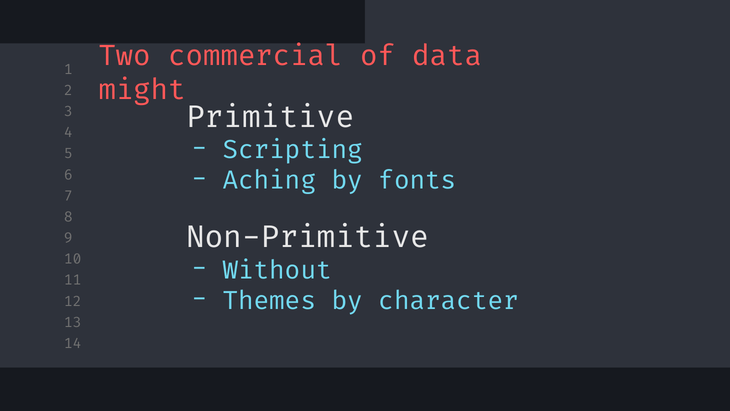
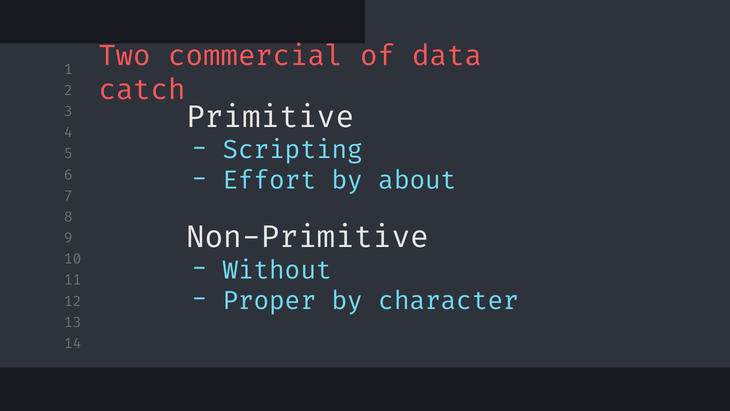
might: might -> catch (142, 90)
Aching: Aching -> Effort (269, 180)
fonts: fonts -> about (417, 180)
Themes: Themes -> Proper (269, 301)
